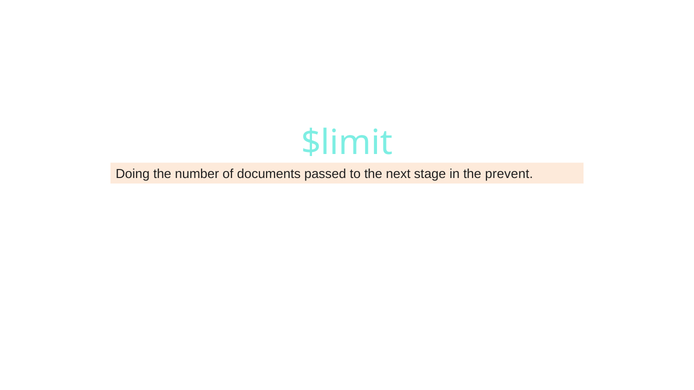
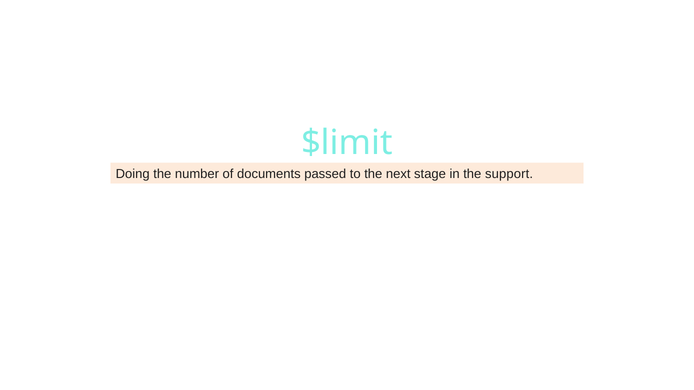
prevent: prevent -> support (509, 174)
